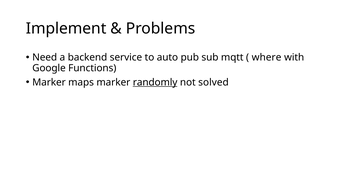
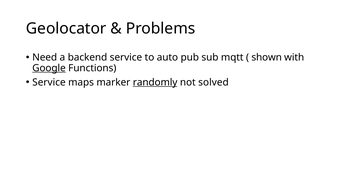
Implement: Implement -> Geolocator (66, 29)
where: where -> shown (267, 57)
Google underline: none -> present (49, 68)
Marker: Marker -> Service (49, 82)
